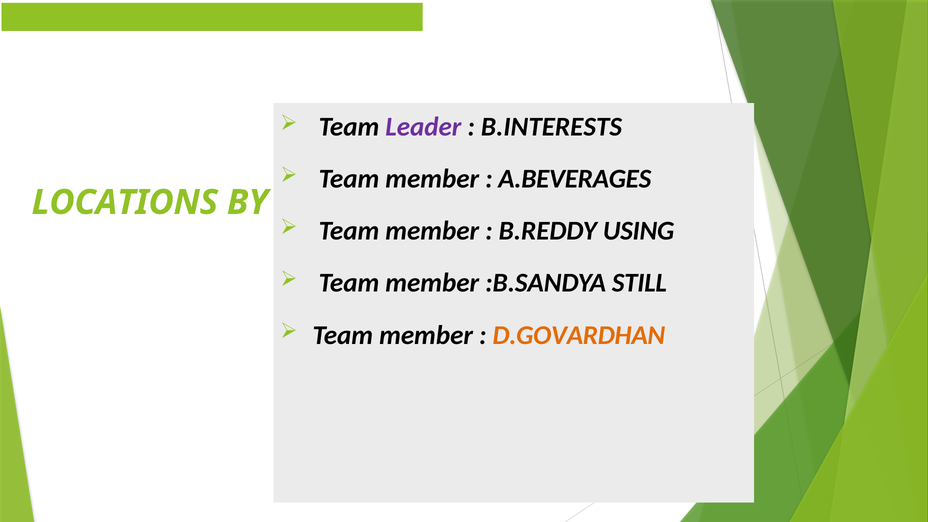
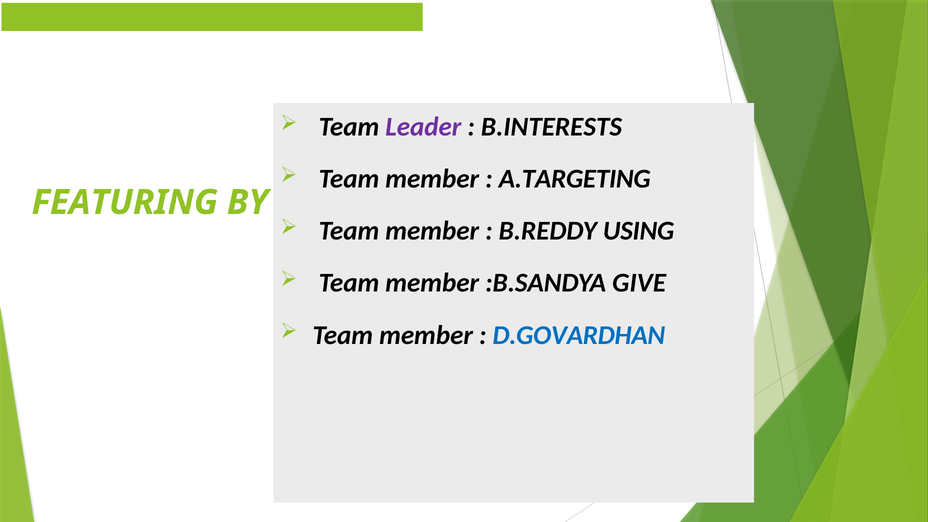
A.BEVERAGES: A.BEVERAGES -> A.TARGETING (575, 179)
LOCATIONS: LOCATIONS -> FEATURING (125, 202)
STILL: STILL -> GIVE (639, 283)
D.GOVARDHAN colour: orange -> blue (579, 335)
